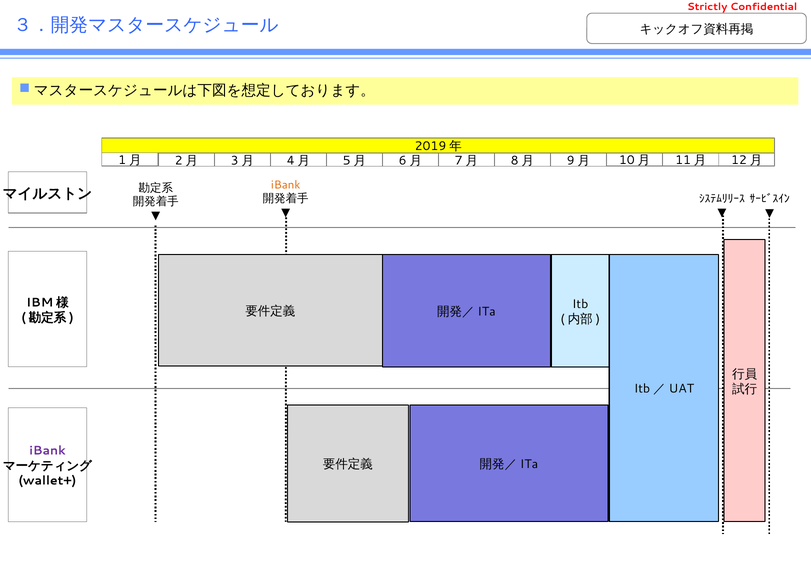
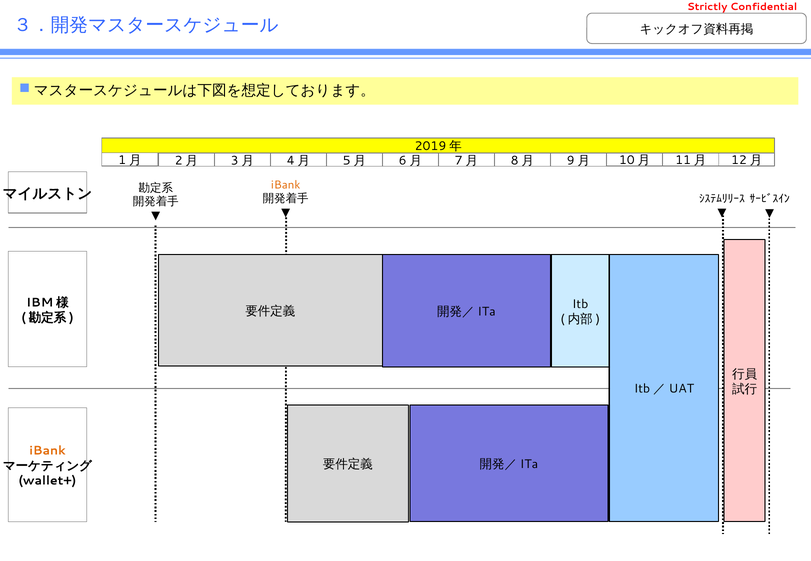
iBank colour: purple -> orange (47, 451)
